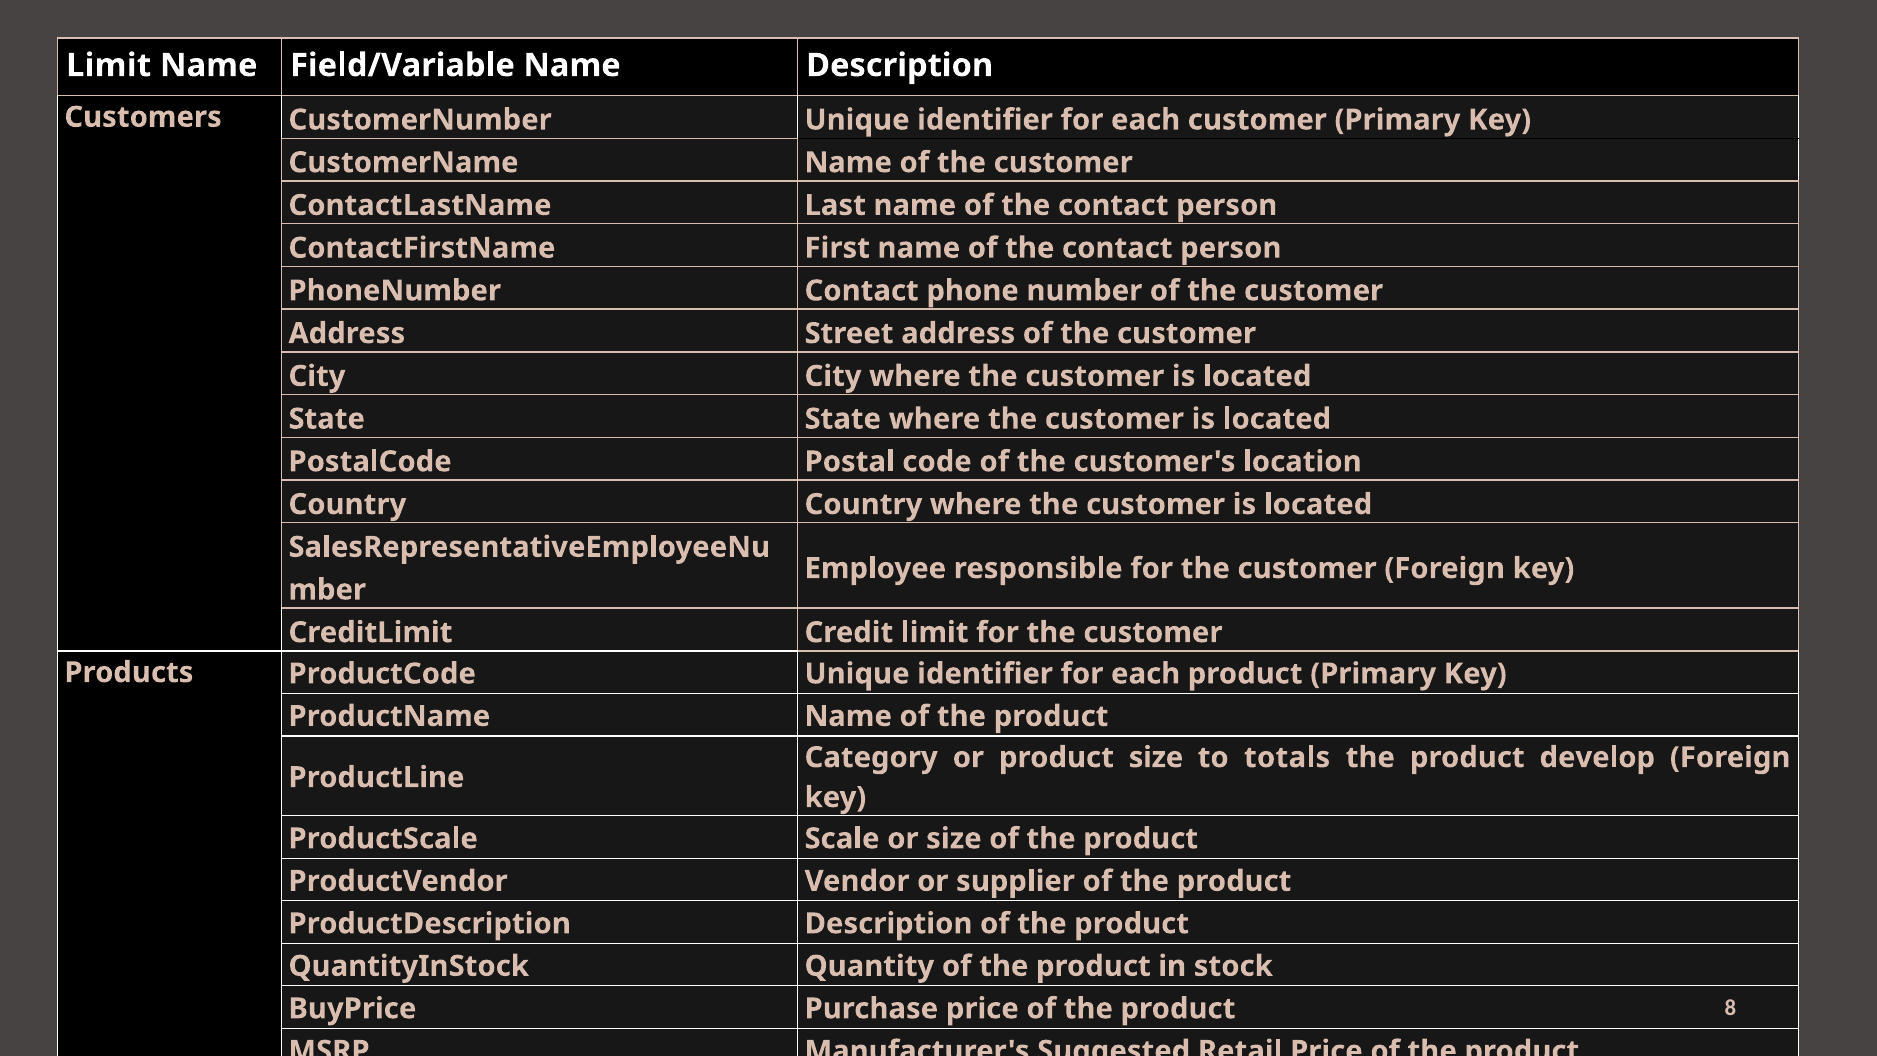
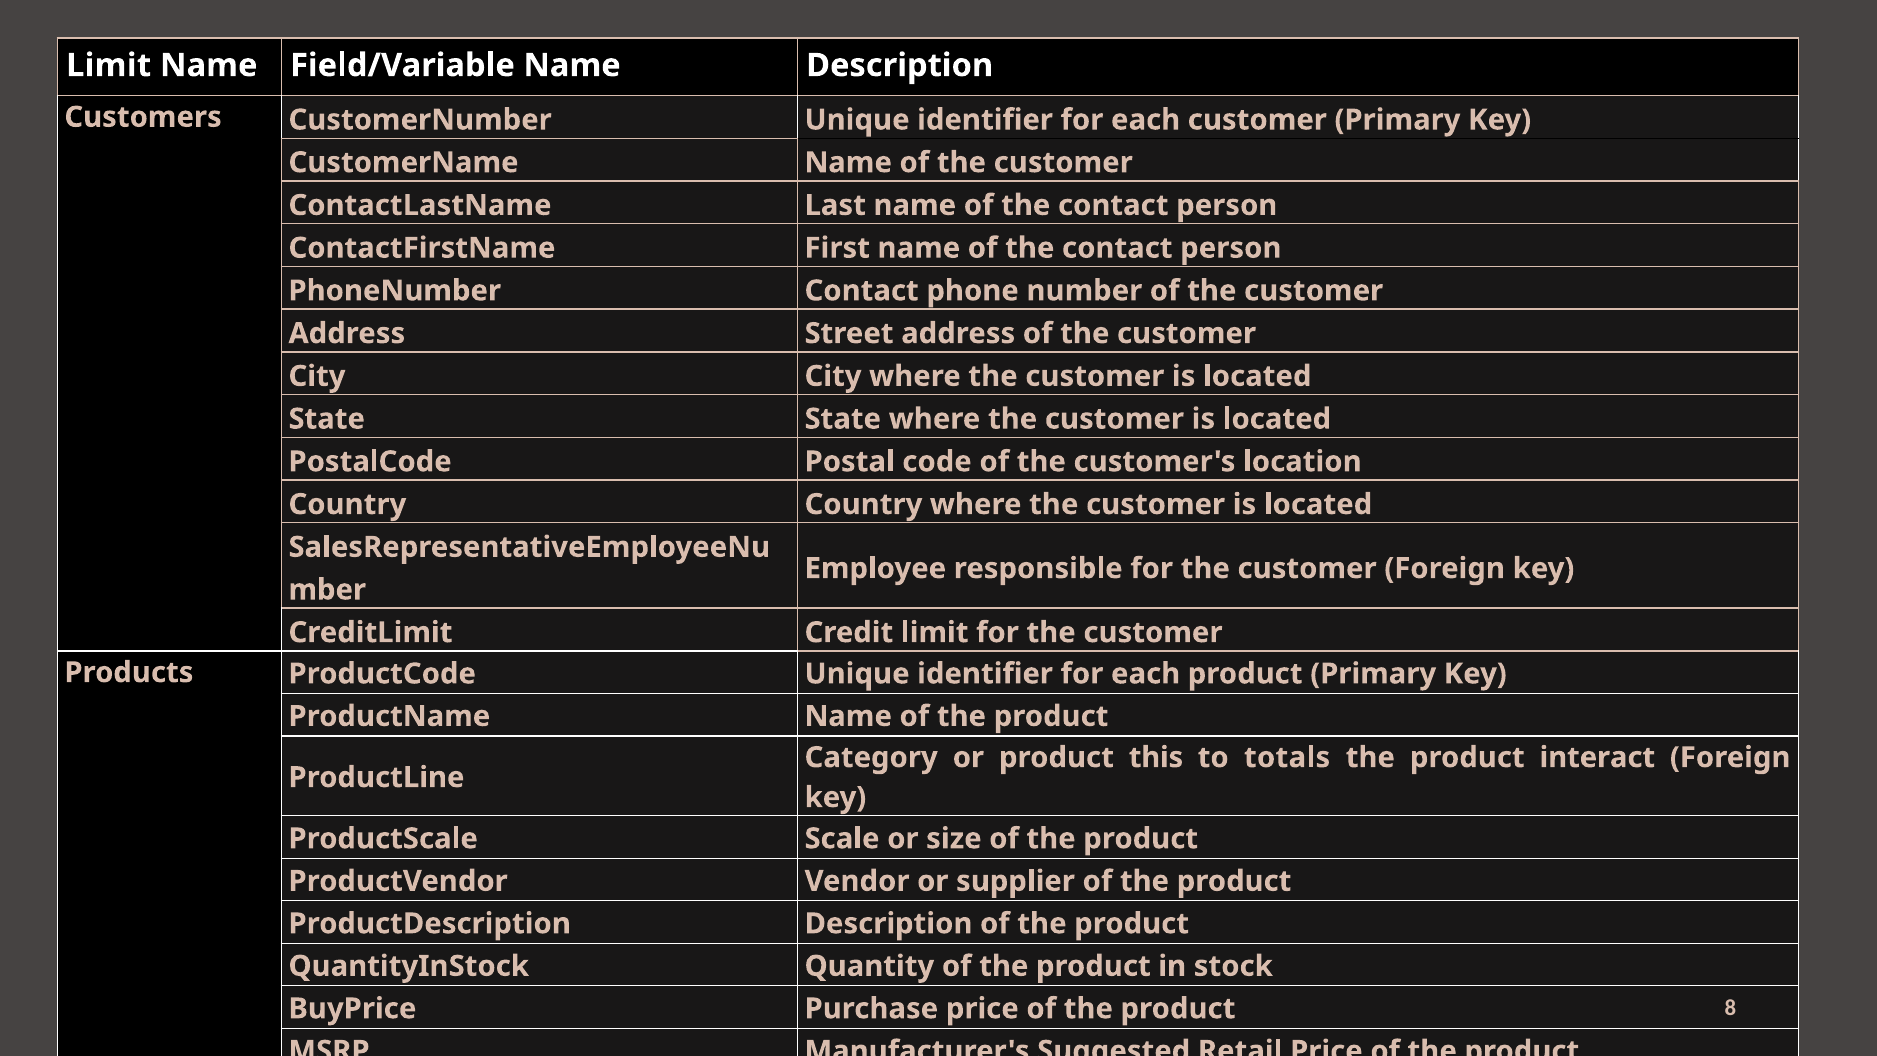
product size: size -> this (1156, 757)
develop: develop -> interact (1597, 757)
